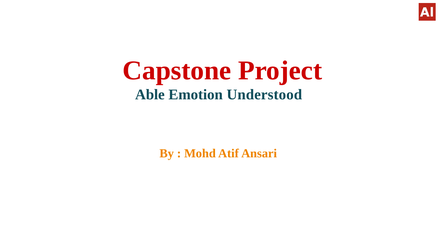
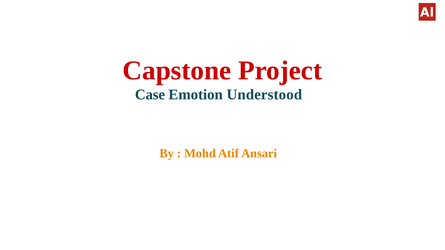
Able: Able -> Case (150, 95)
